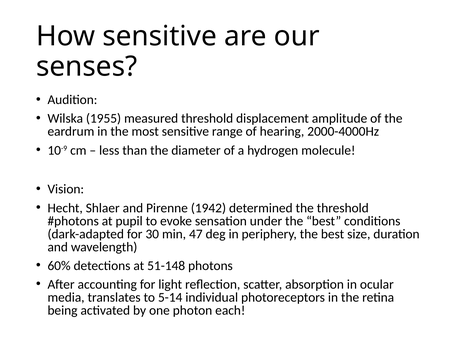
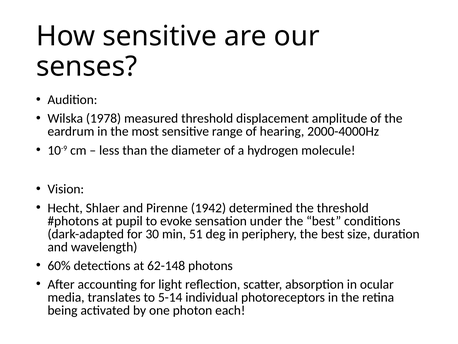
1955: 1955 -> 1978 (104, 118)
47: 47 -> 51 (196, 234)
51-148: 51-148 -> 62-148 (166, 265)
